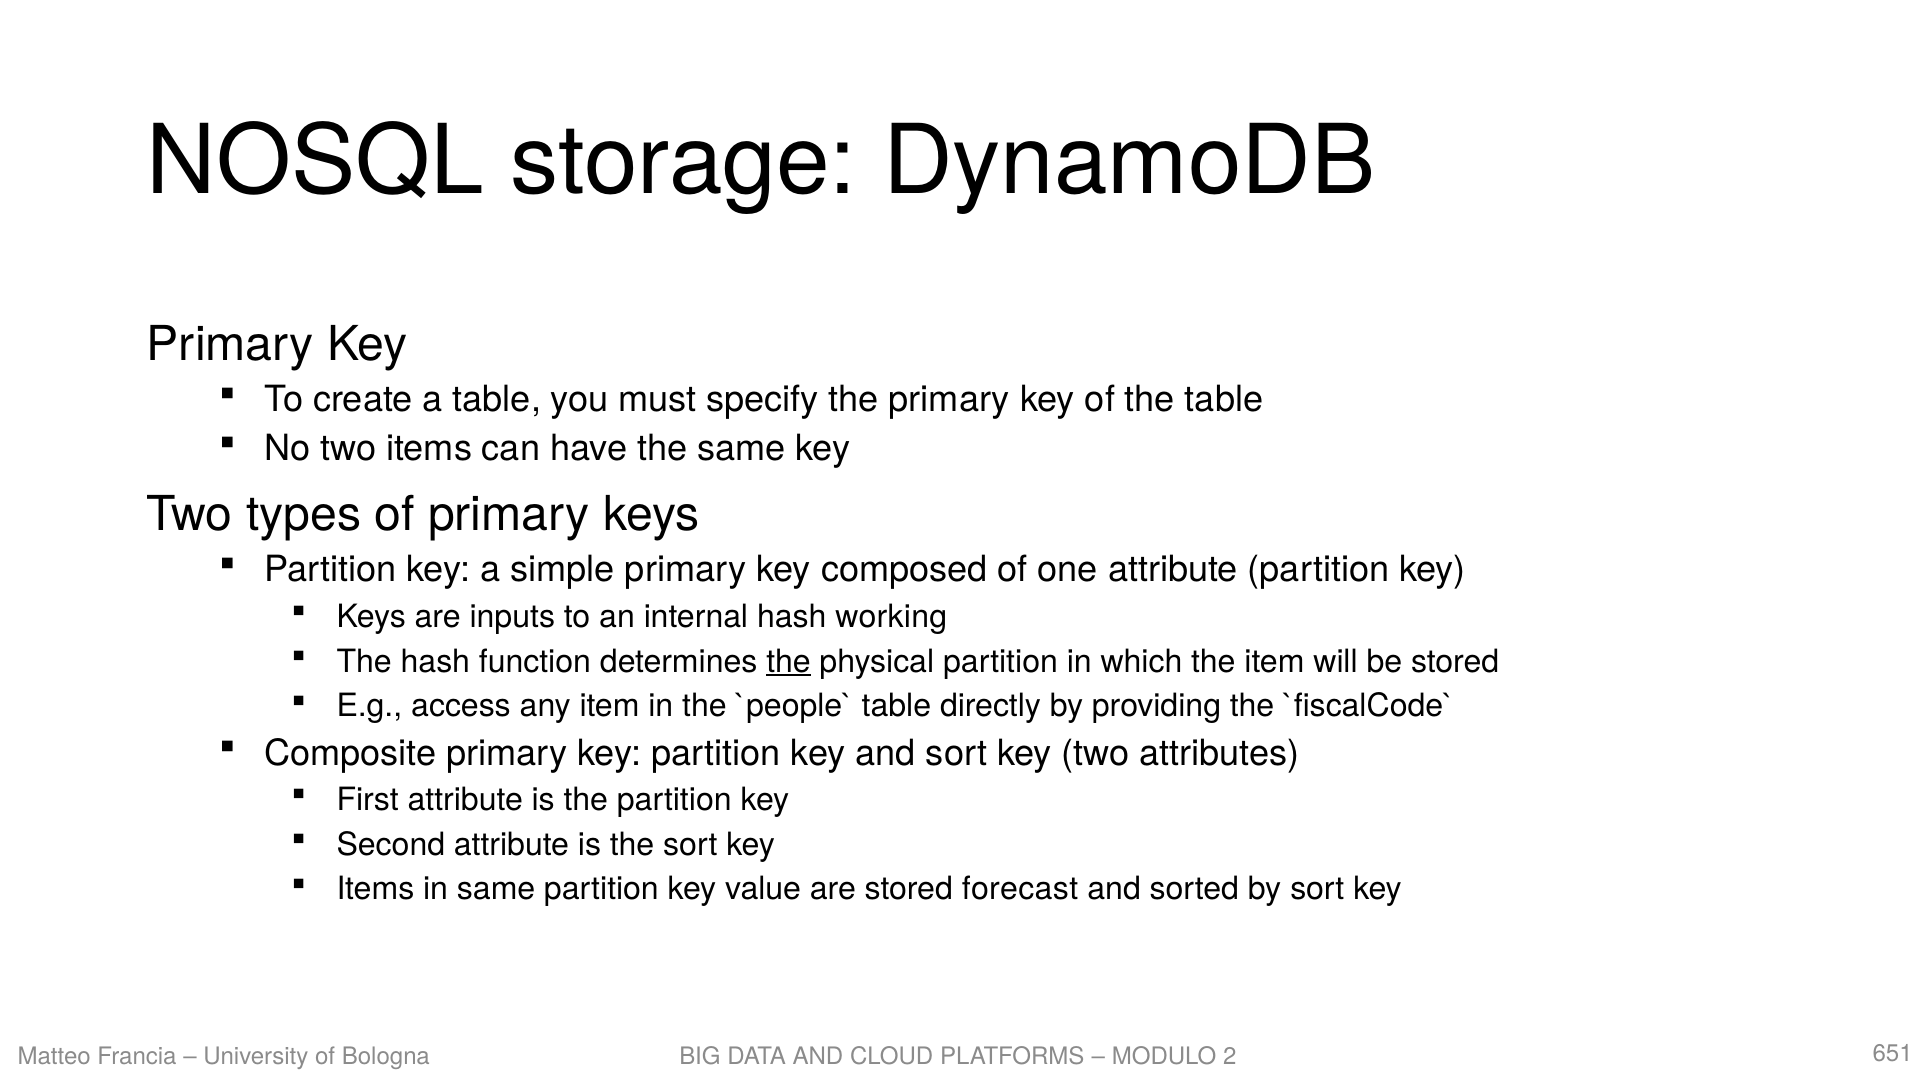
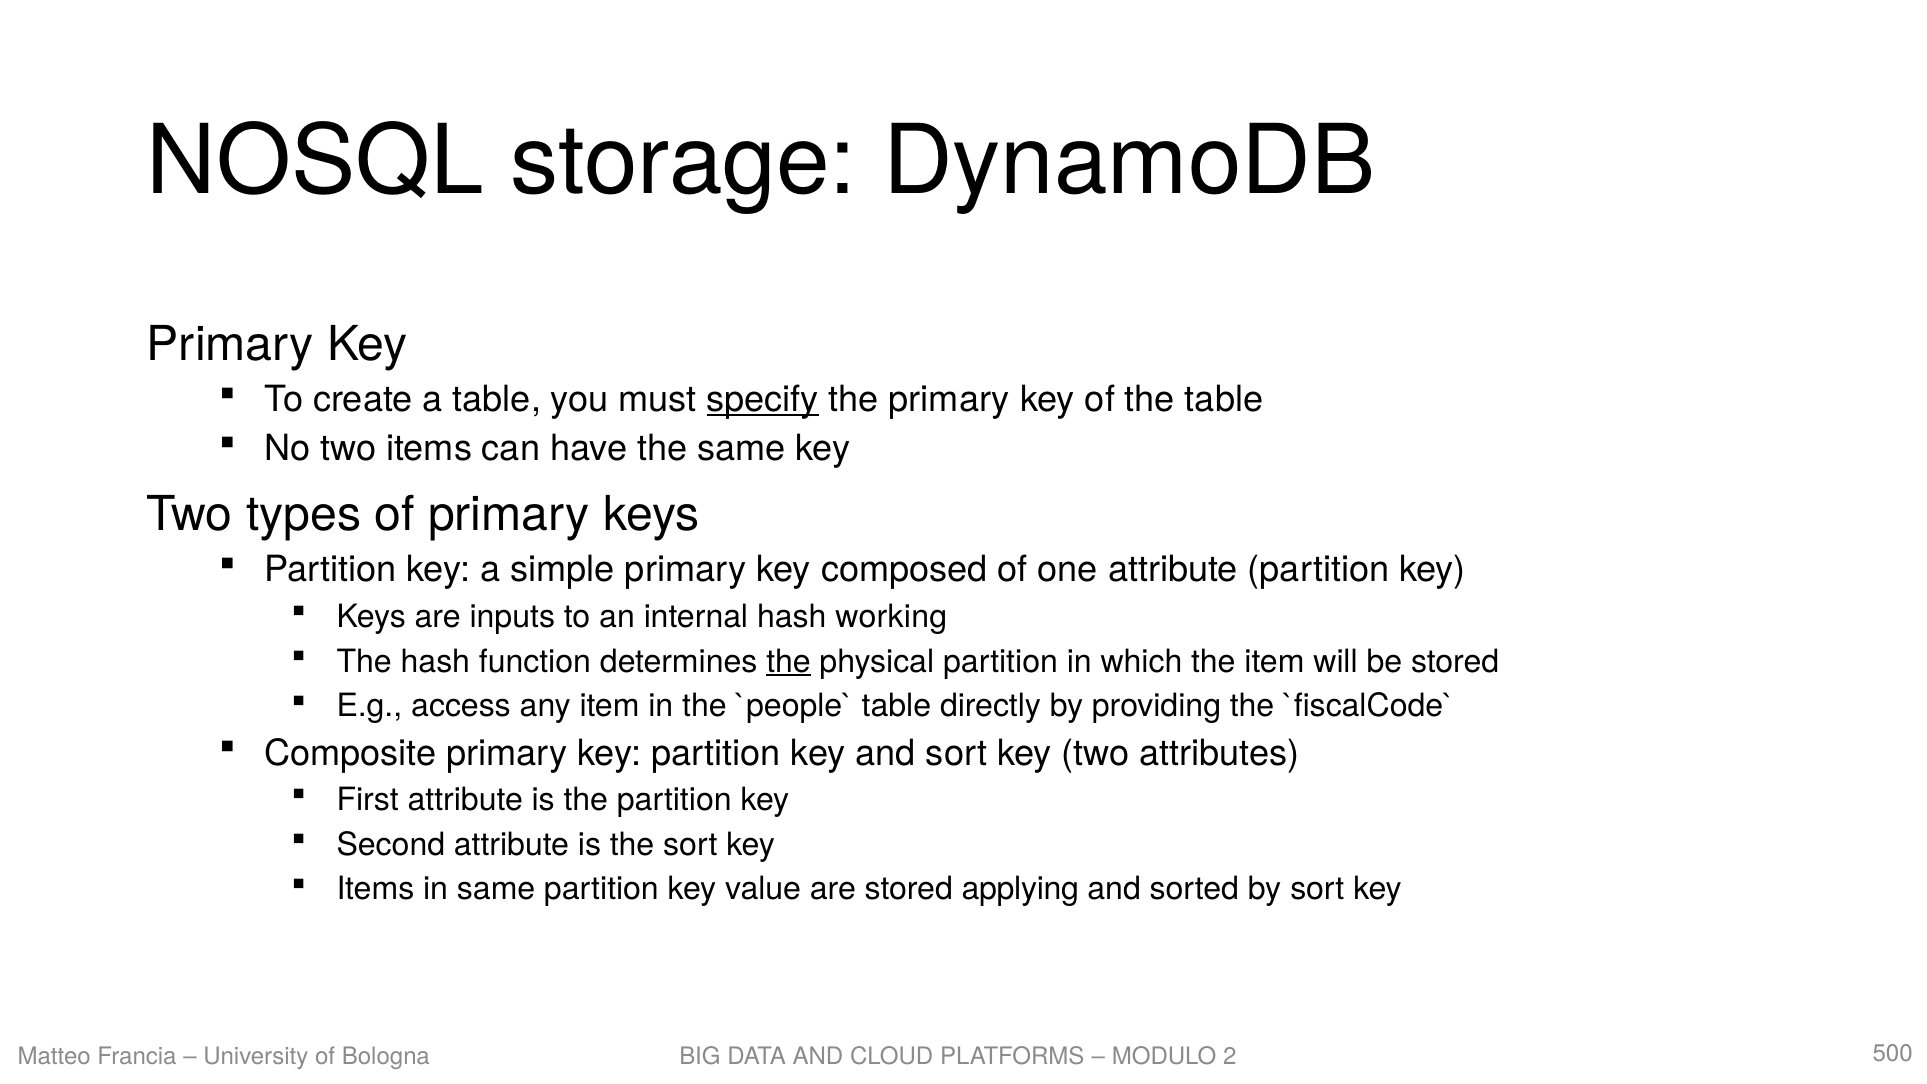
specify underline: none -> present (763, 400)
forecast: forecast -> applying (1020, 889)
651: 651 -> 500 (1893, 1054)
